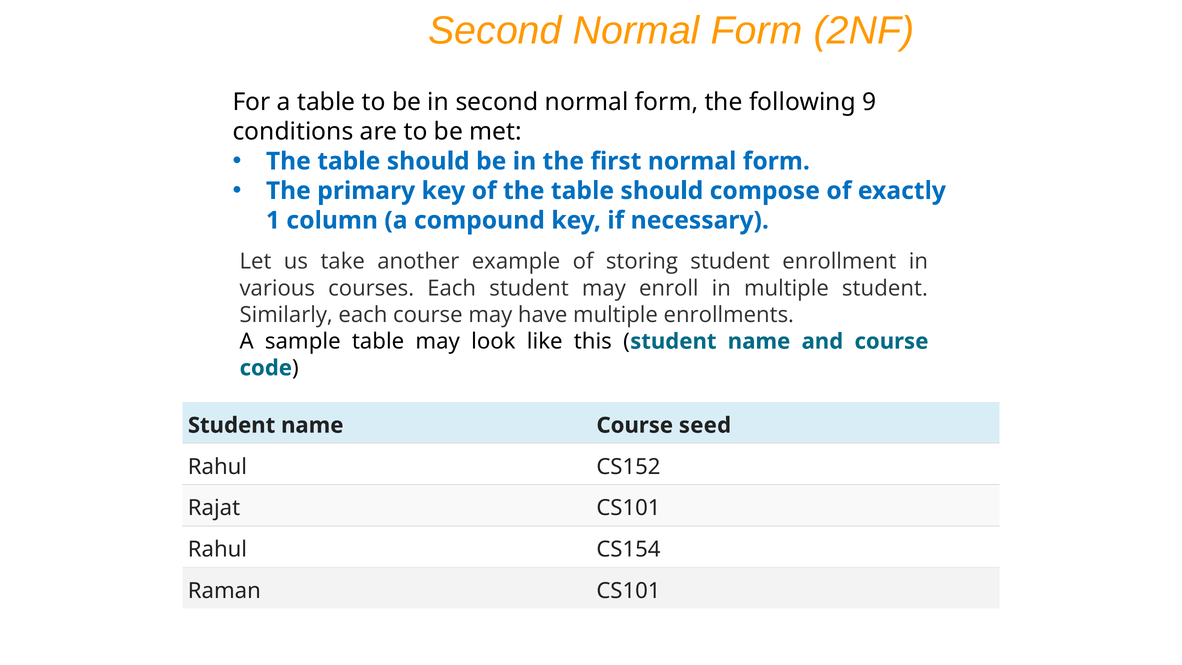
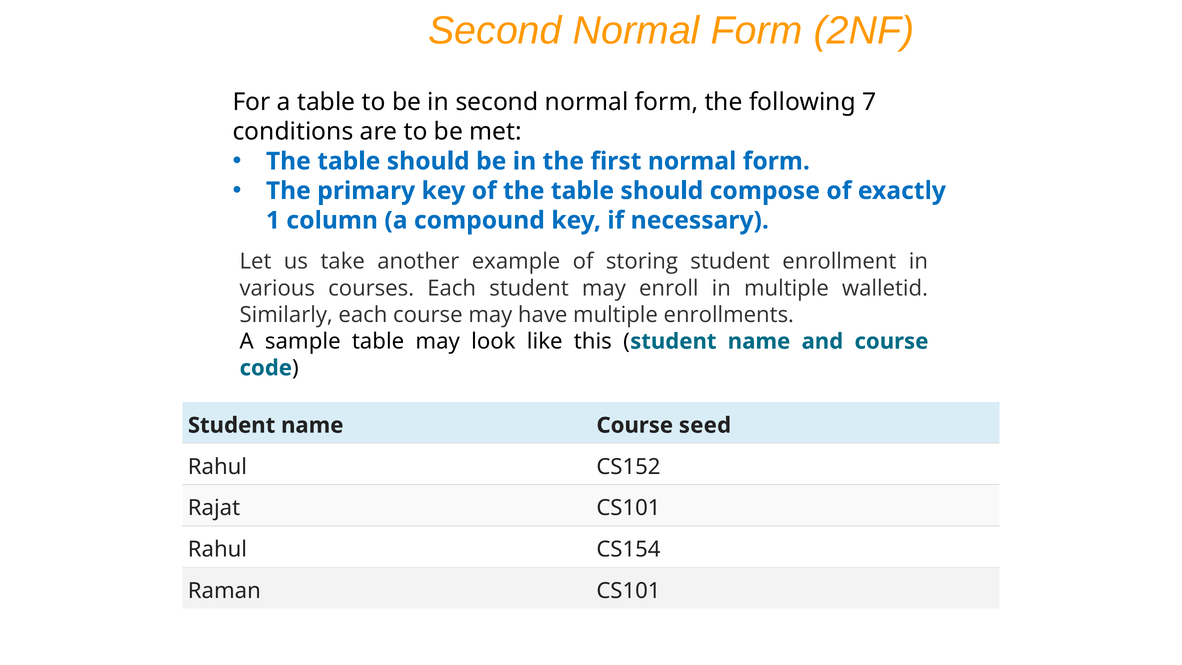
9: 9 -> 7 (869, 102)
multiple student: student -> walletid (885, 288)
